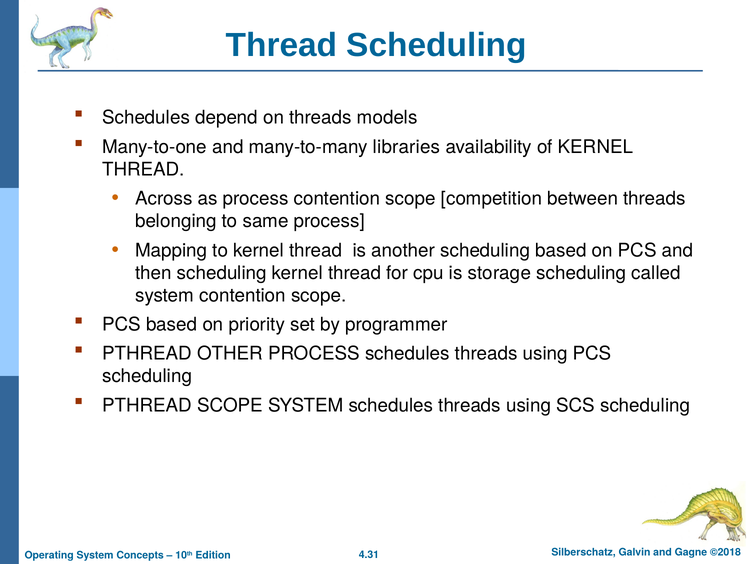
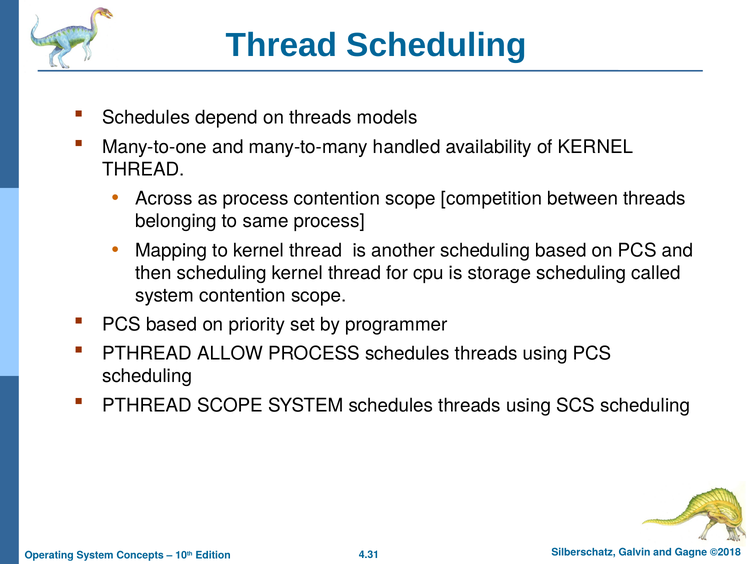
libraries: libraries -> handled (407, 147)
OTHER: OTHER -> ALLOW (230, 354)
